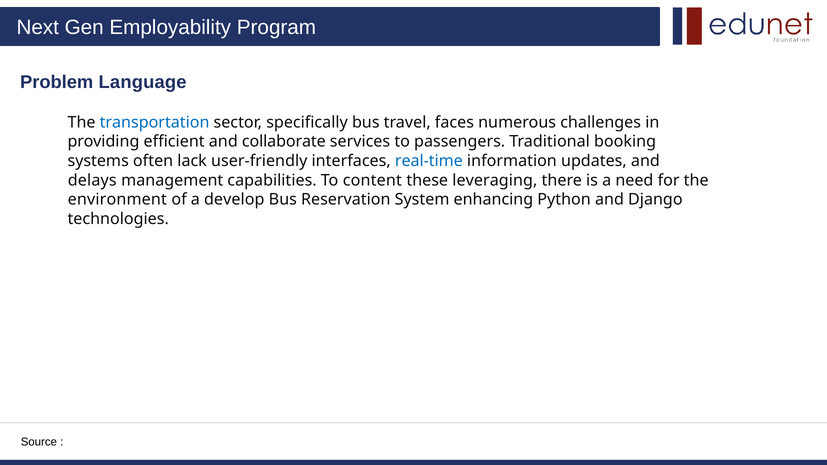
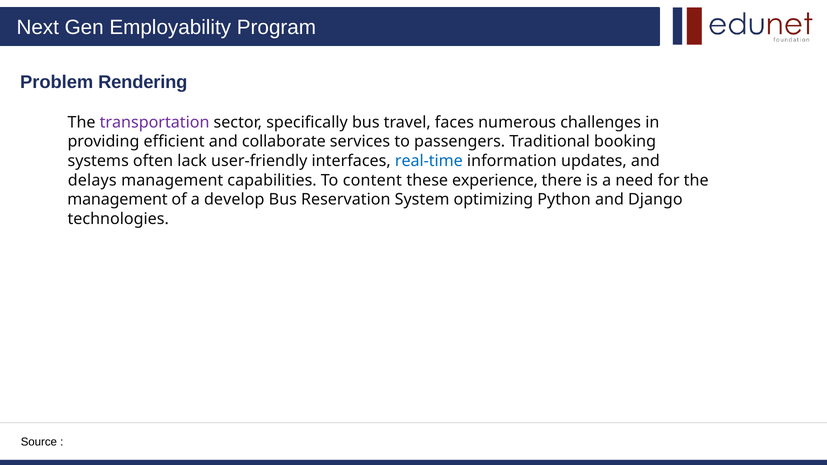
Language: Language -> Rendering (143, 82)
transportation colour: blue -> purple (155, 122)
leveraging: leveraging -> experience (495, 180)
environment: environment -> management (117, 200)
enhancing: enhancing -> optimizing (493, 200)
